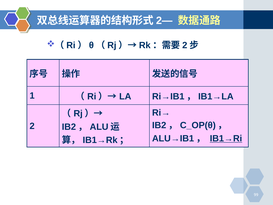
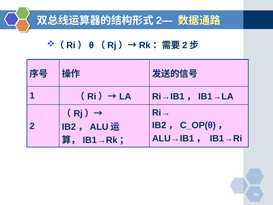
IB1→Ri underline: present -> none (226, 138)
